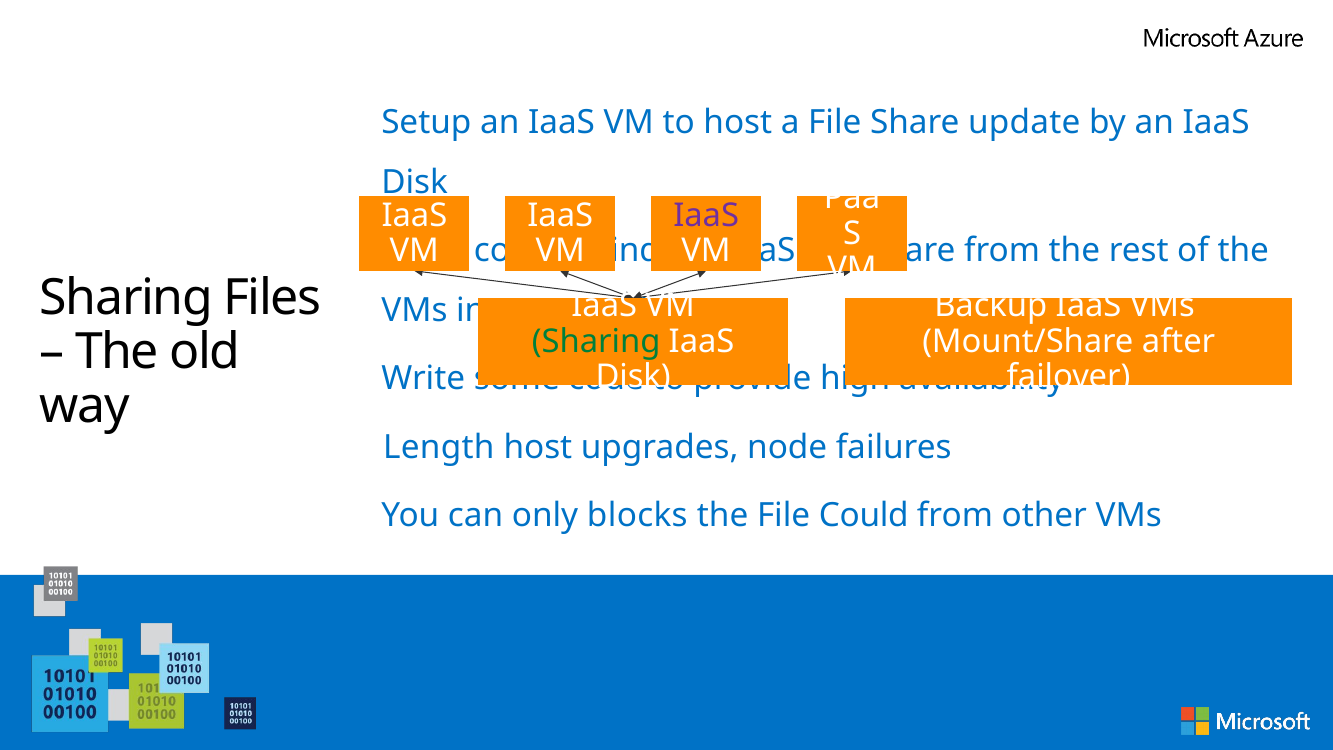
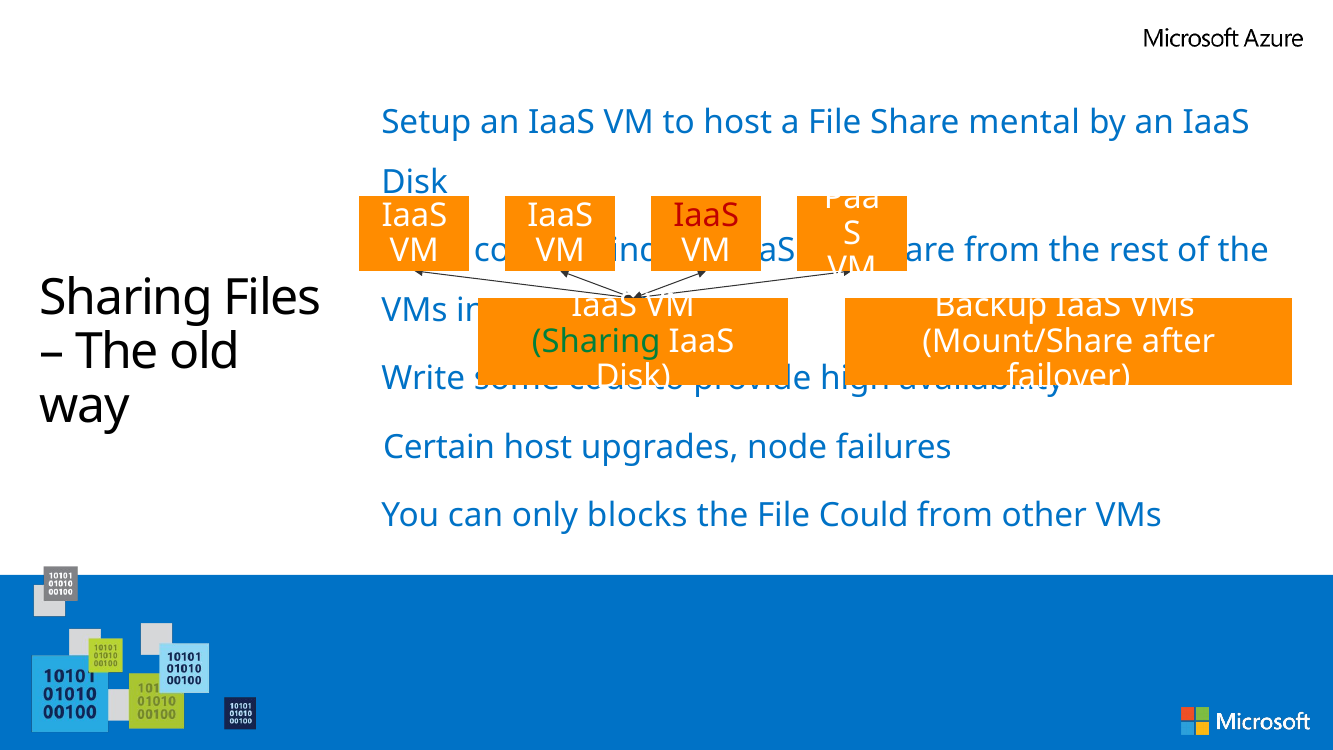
update: update -> mental (1024, 122)
IaaS colour: purple -> red (706, 216)
Length: Length -> Certain (439, 447)
